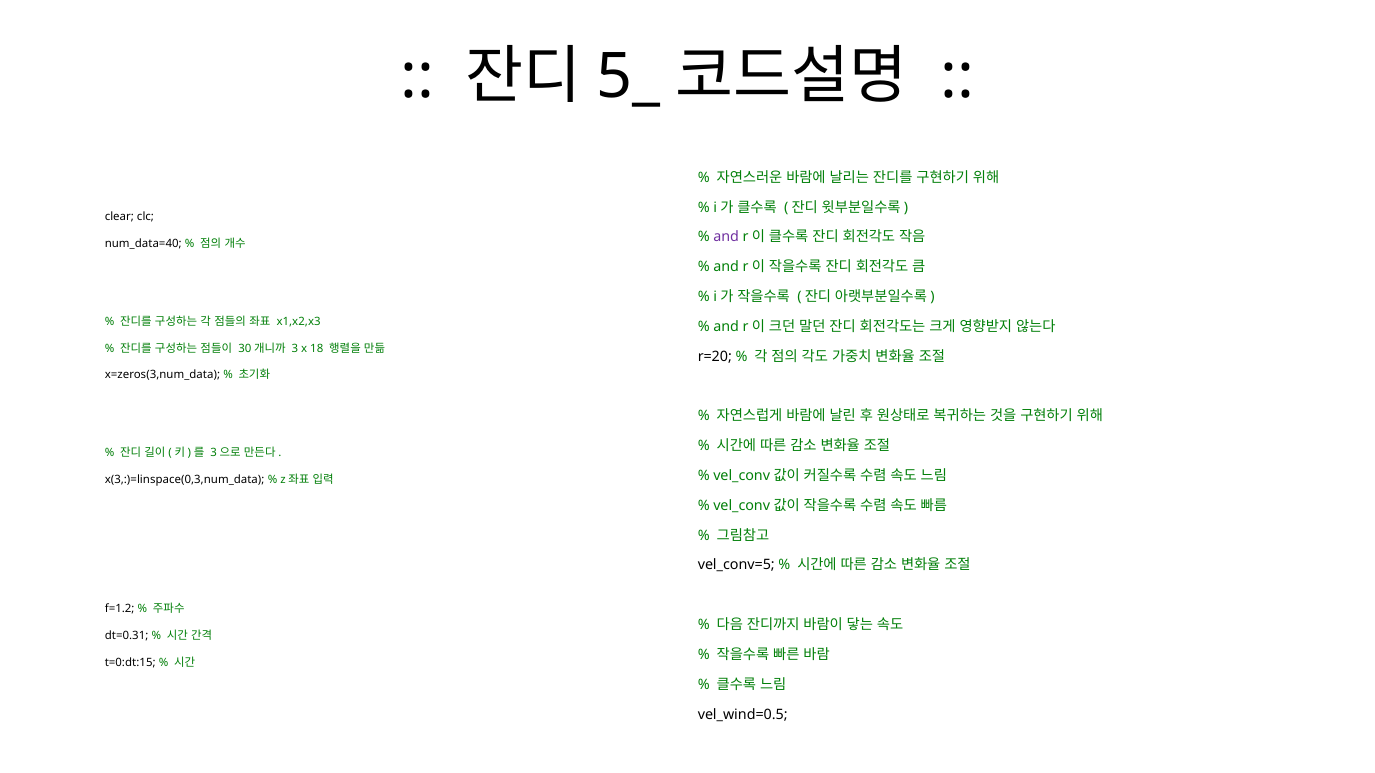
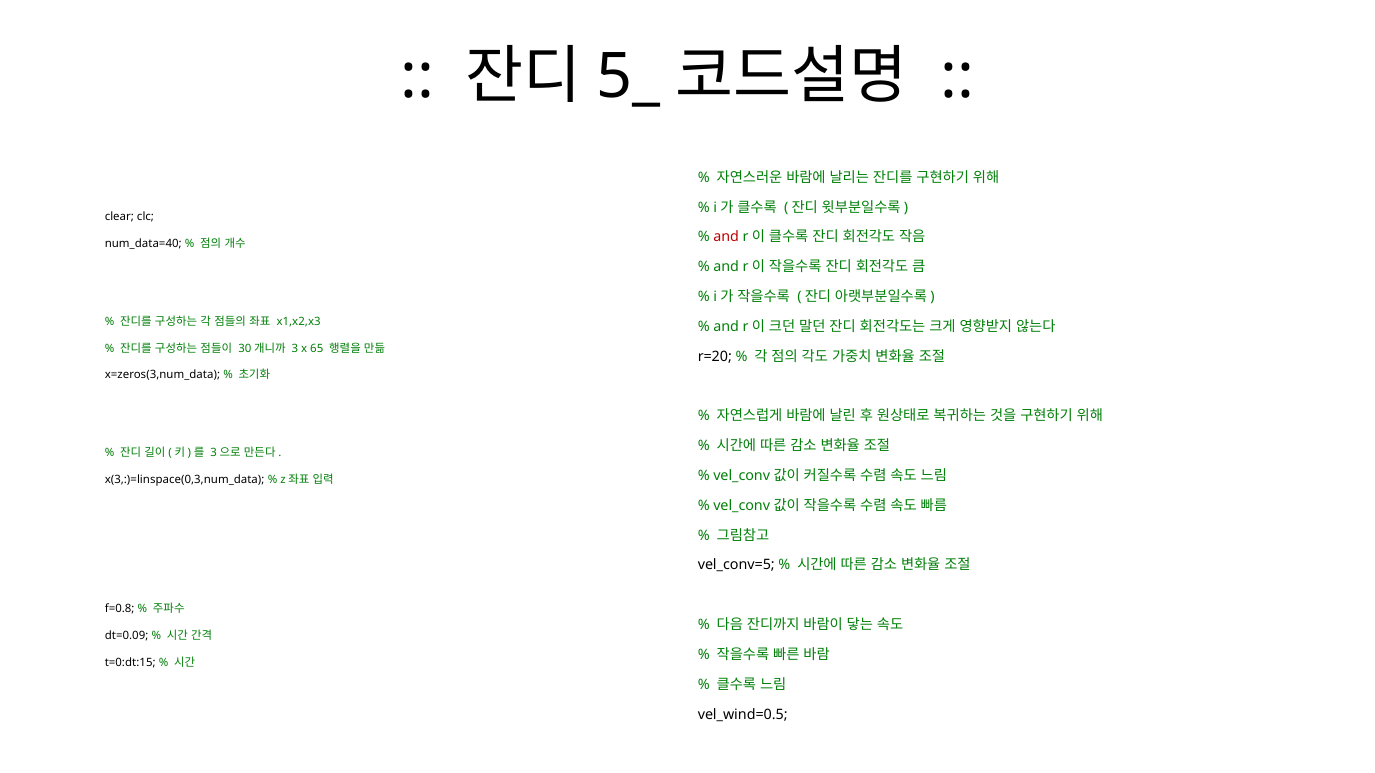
and colour: purple -> red (726, 237)
18: 18 -> 65 (317, 349)
f=1.2: f=1.2 -> f=0.8 (120, 609)
dt=0.31: dt=0.31 -> dt=0.09 (127, 636)
